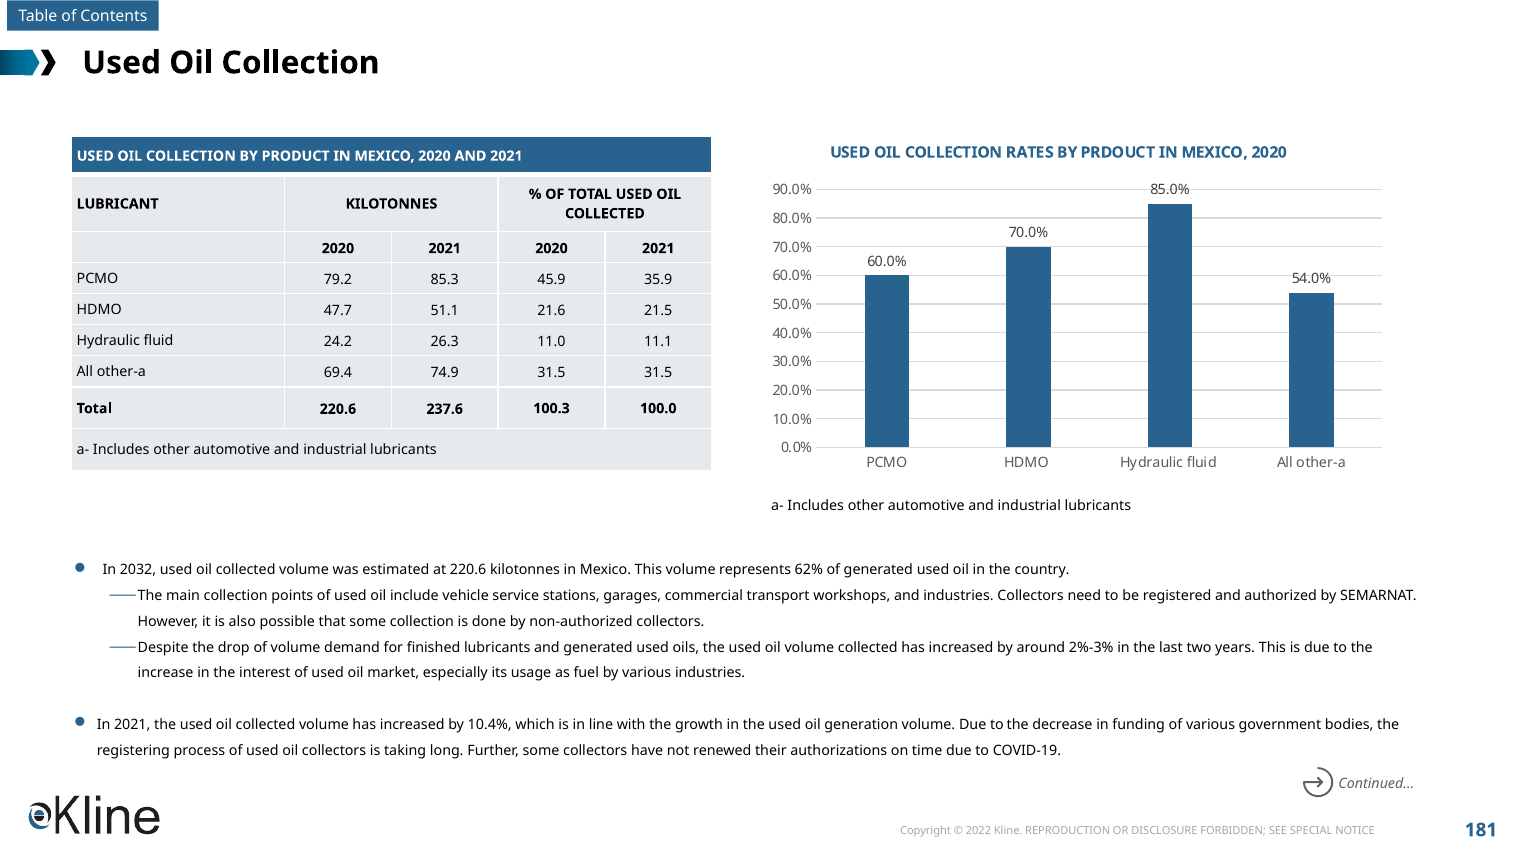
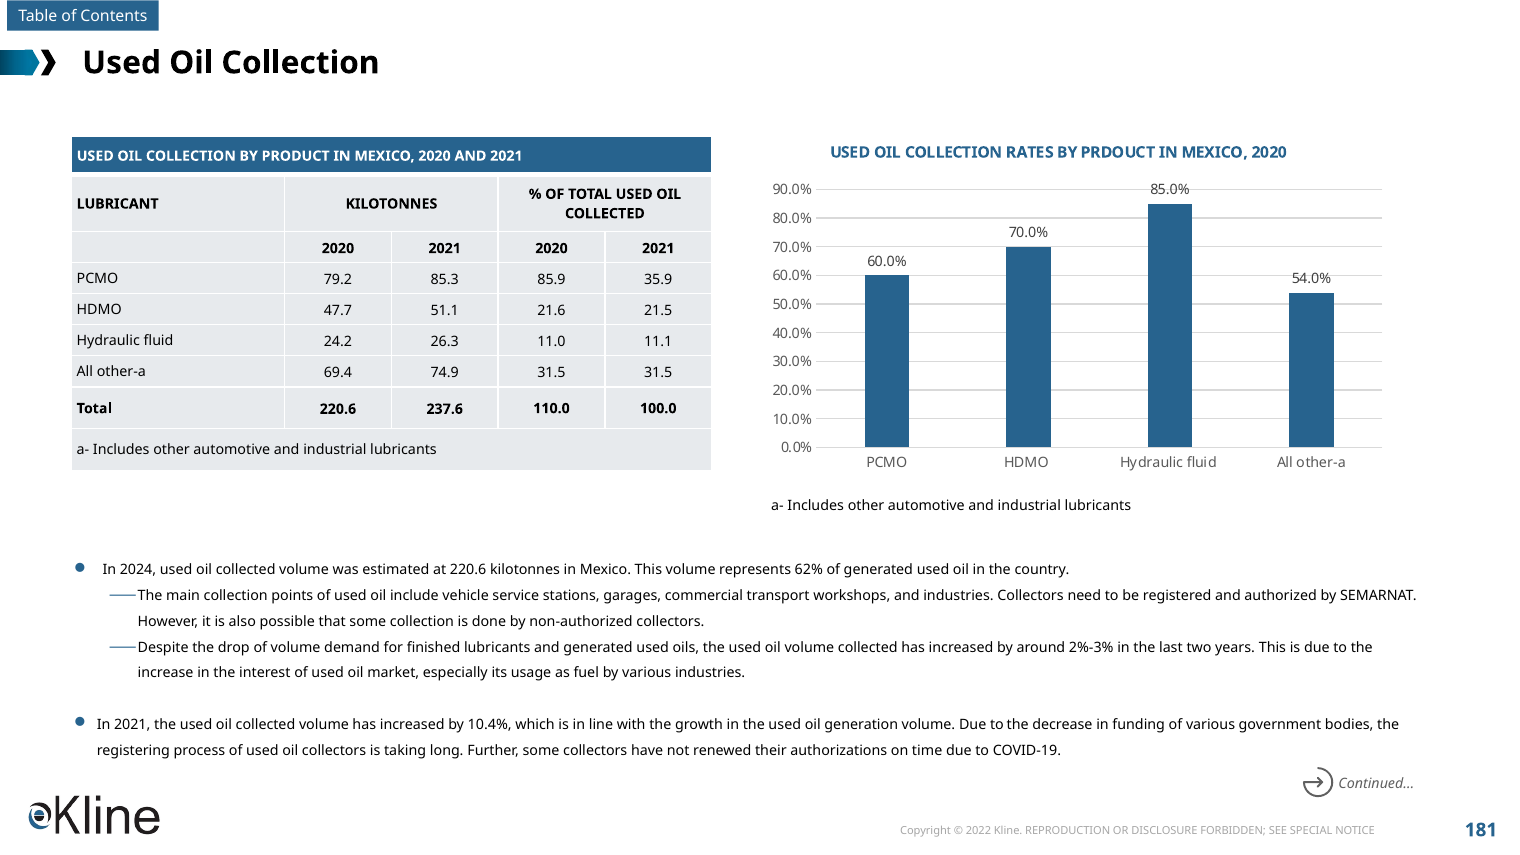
45.9: 45.9 -> 85.9 (552, 280)
100.3: 100.3 -> 110.0 (551, 408)
2032: 2032 -> 2024 (138, 570)
